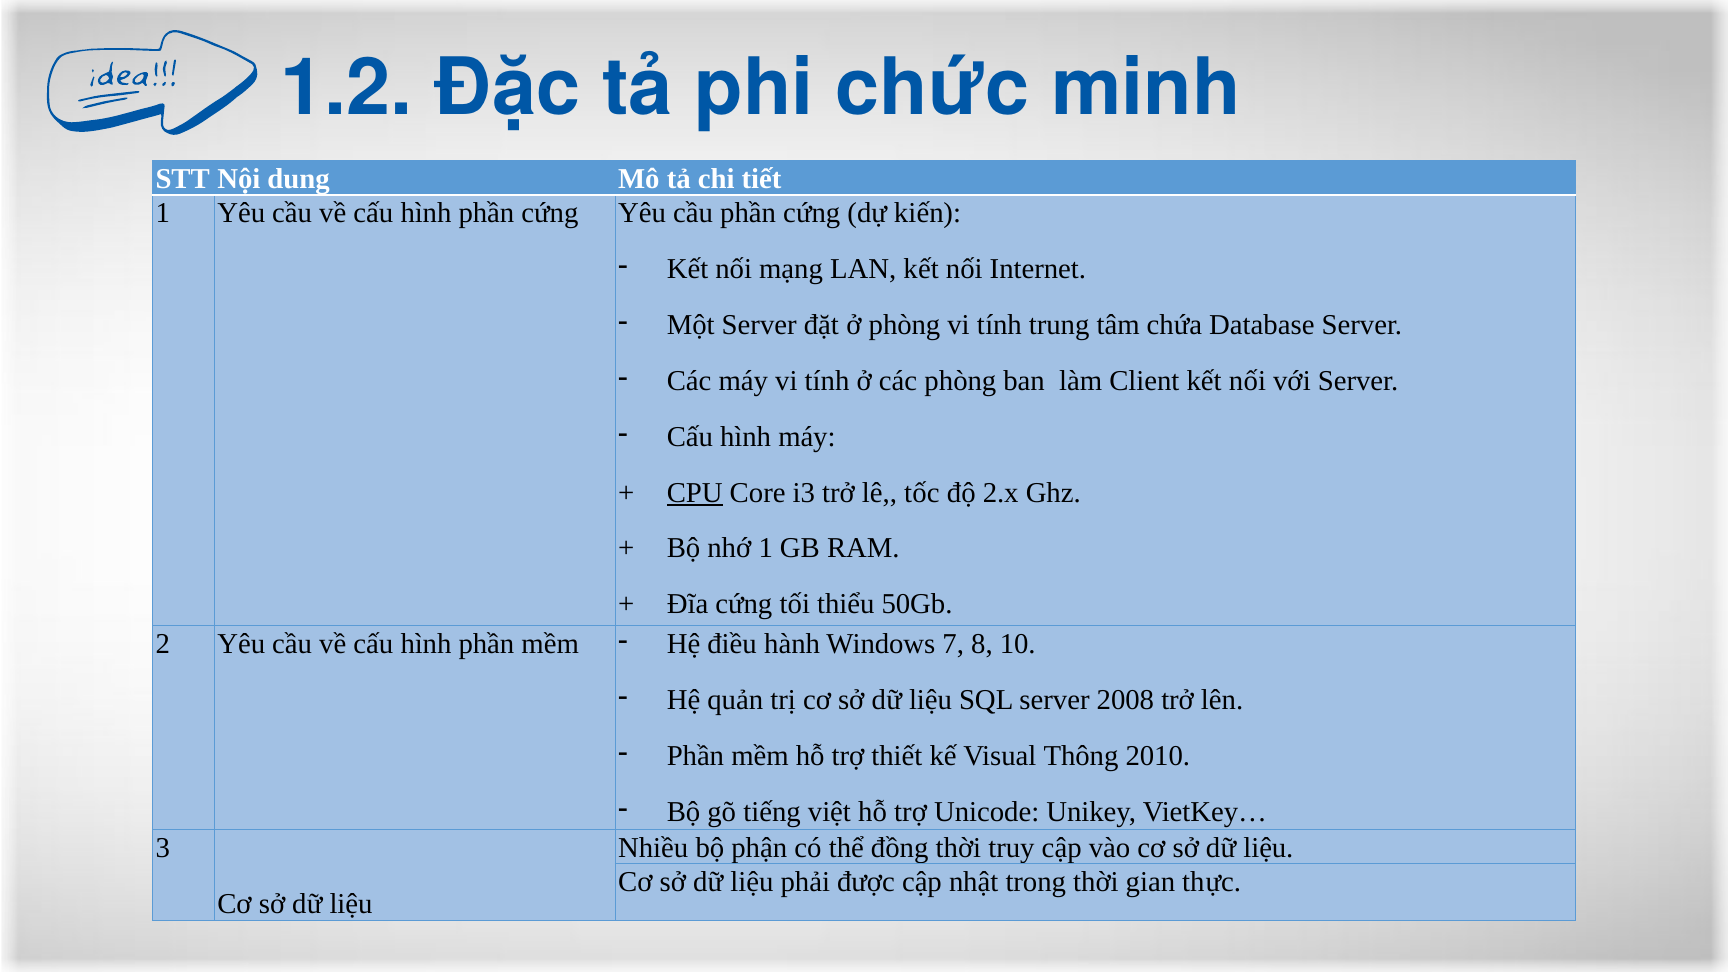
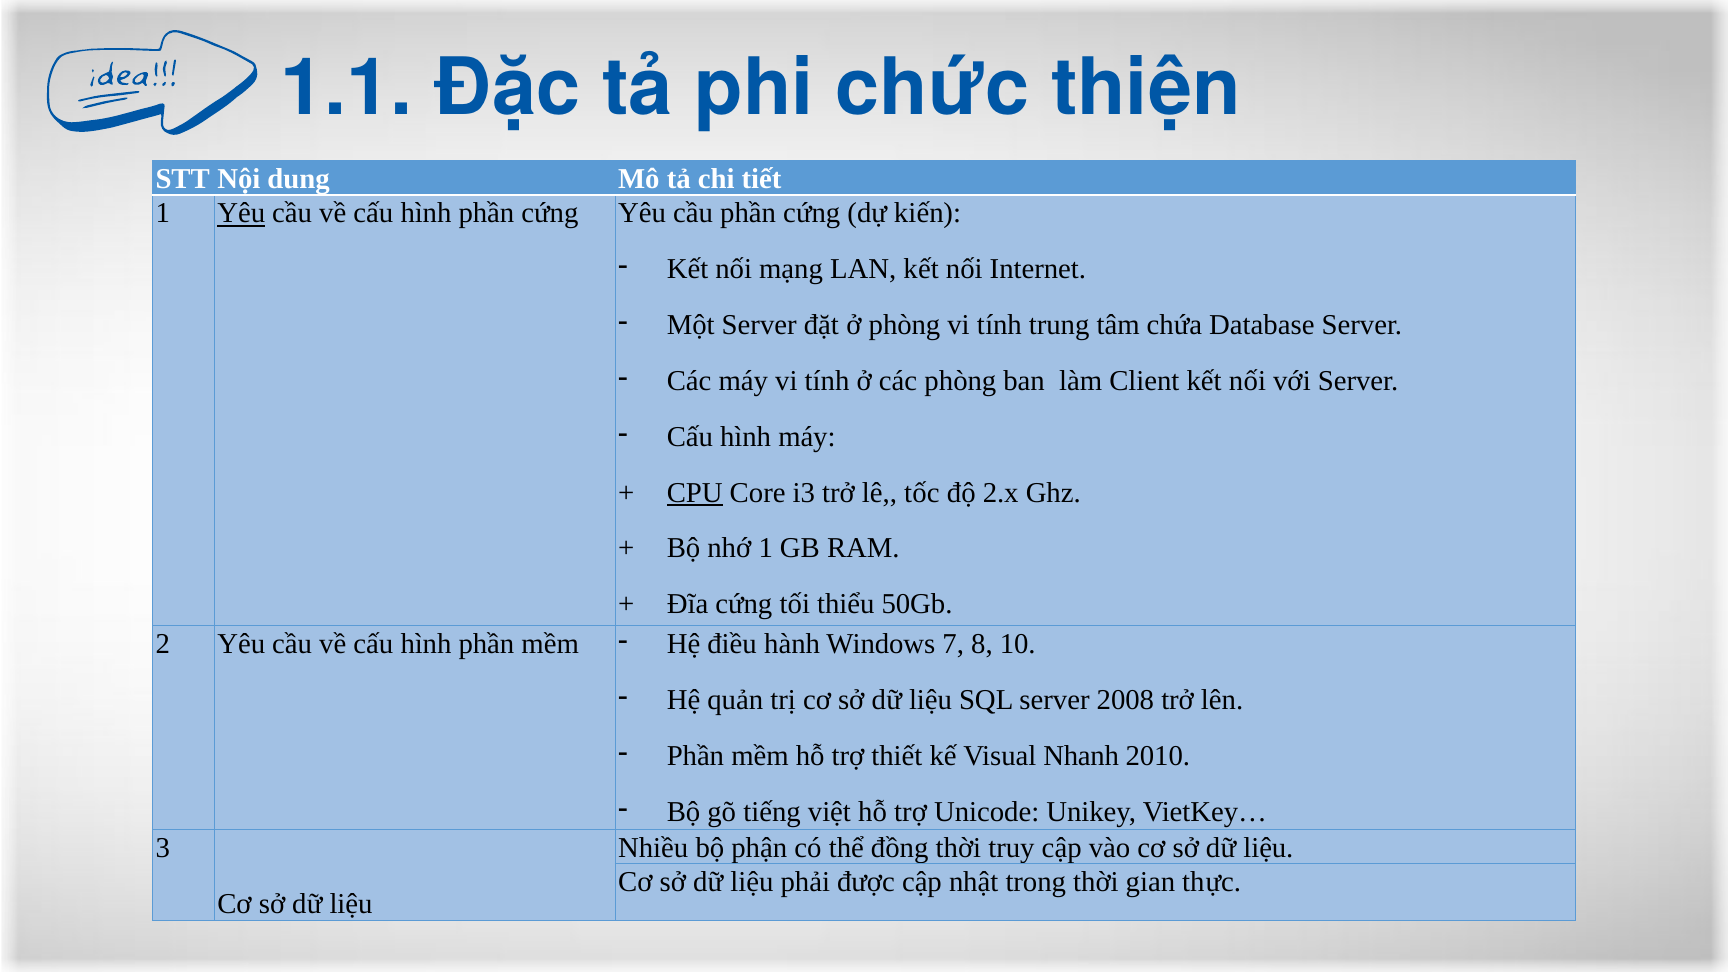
1.2: 1.2 -> 1.1 (347, 88)
minh: minh -> thiện (1146, 88)
Yêu underline: none -> present (241, 213)
Thông: Thông -> Nhanh (1081, 756)
